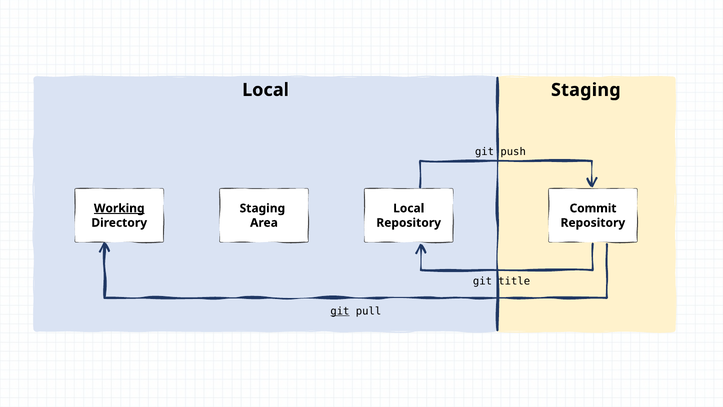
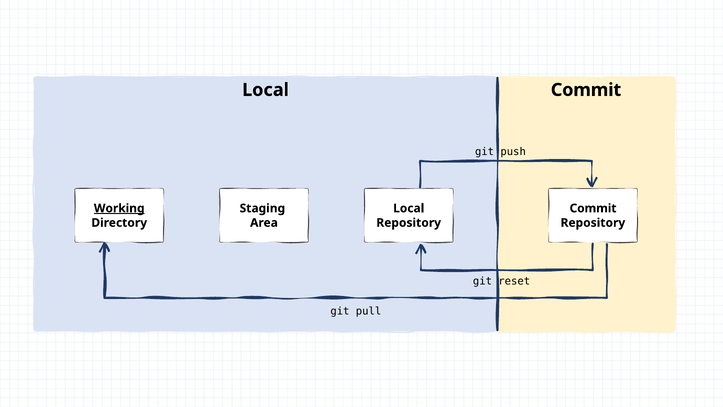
Local Staging: Staging -> Commit (586, 90)
title: title -> reset (514, 281)
git underline: present -> none (340, 311)
